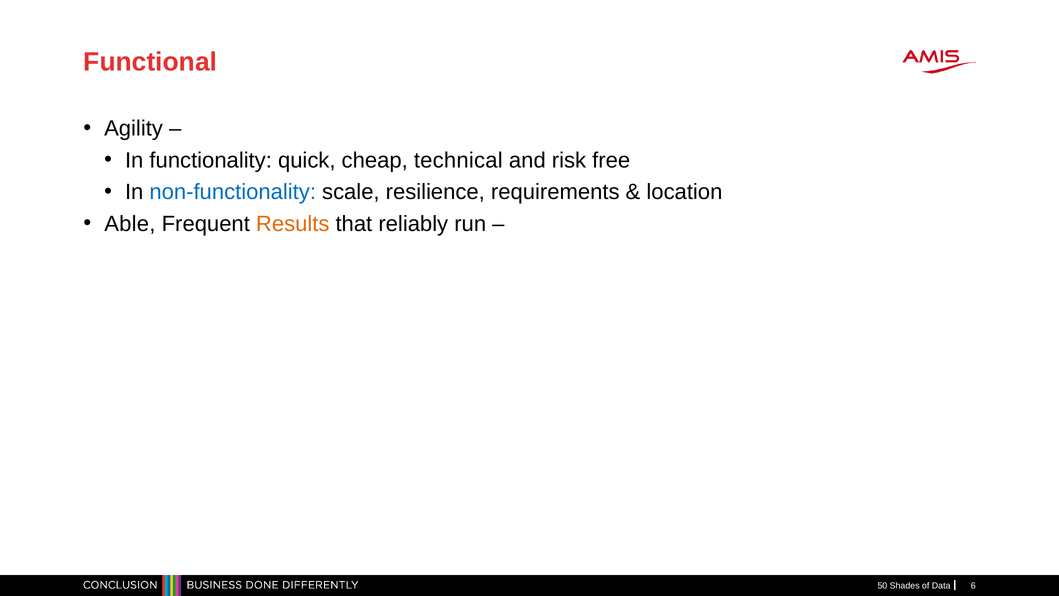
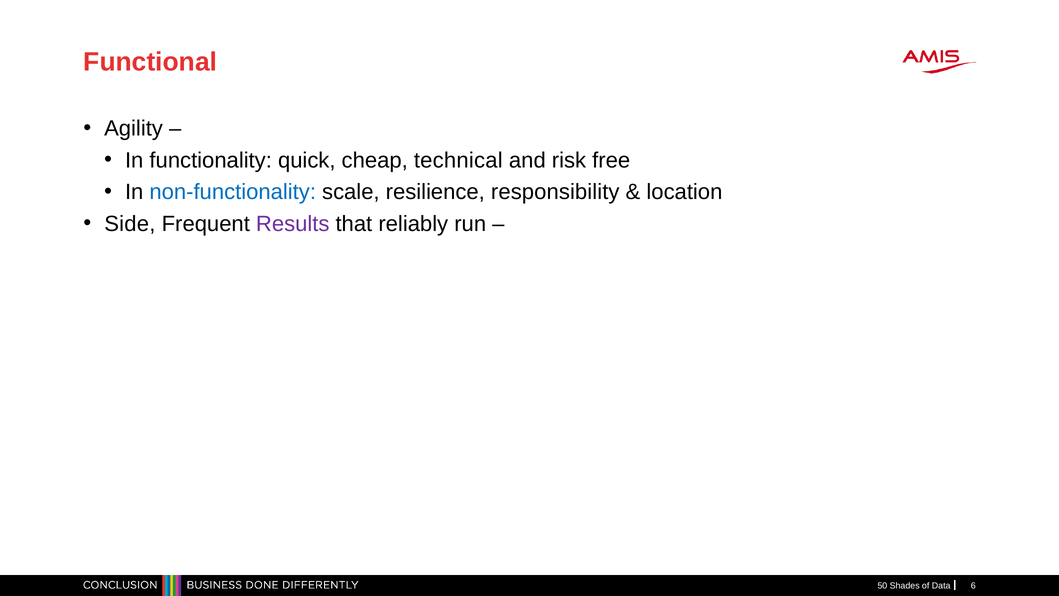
requirements: requirements -> responsibility (555, 192)
Able: Able -> Side (130, 224)
Results colour: orange -> purple (293, 224)
